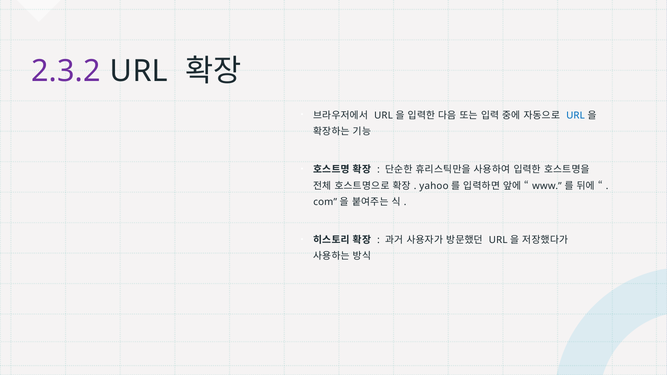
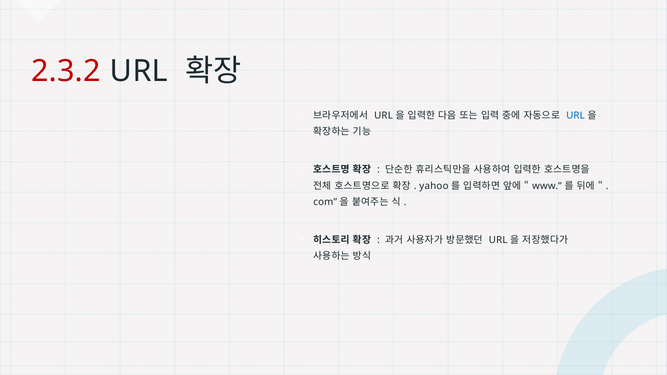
2.3.2 colour: purple -> red (66, 71)
